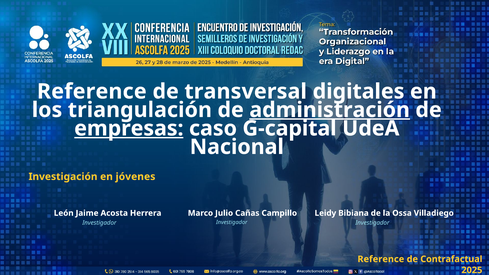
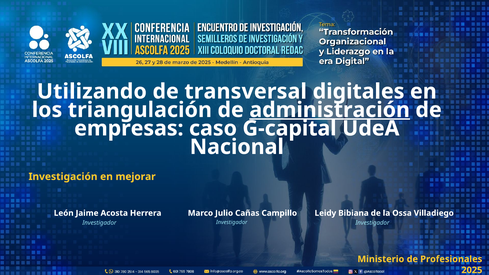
Reference: Reference -> Utilizando (92, 91)
empresas underline: present -> none (129, 128)
jóvenes: jóvenes -> mejorar (136, 177)
Reference: Reference -> Ministerio (381, 259)
Contrafactual: Contrafactual -> Profesionales (451, 259)
